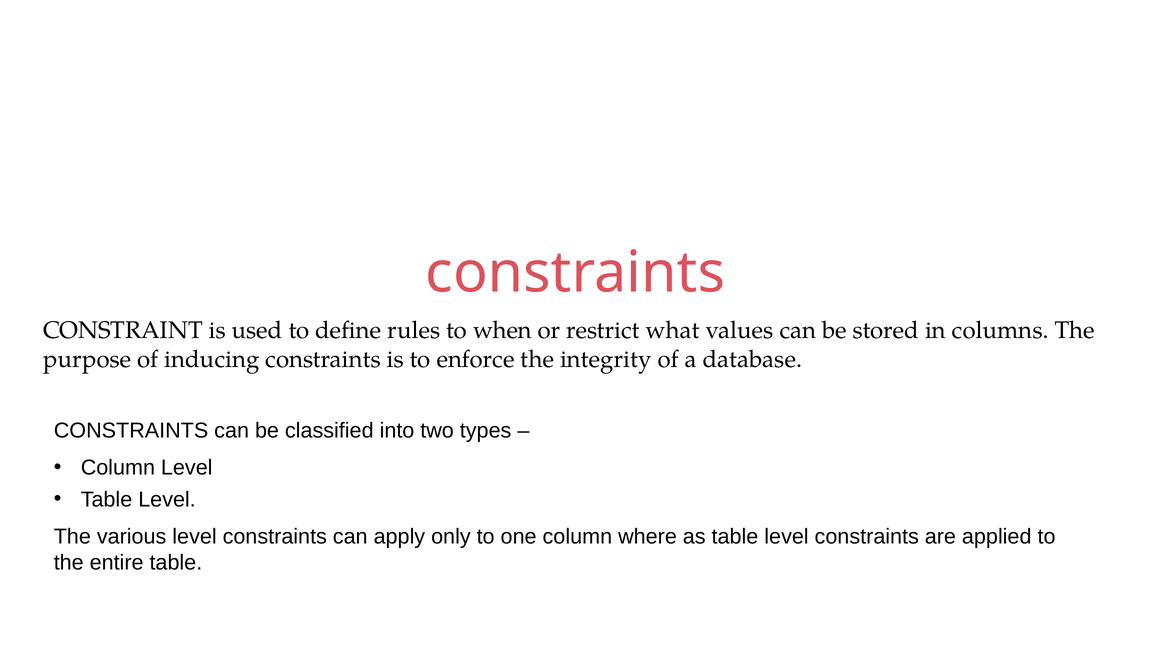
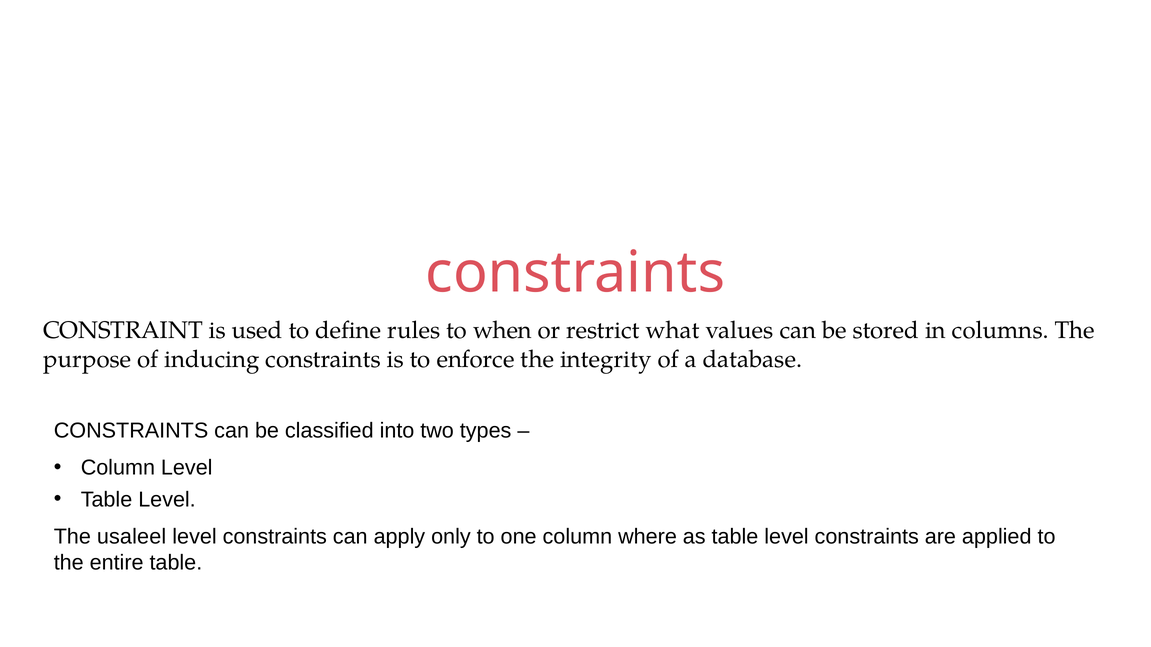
various: various -> usaleel (132, 537)
